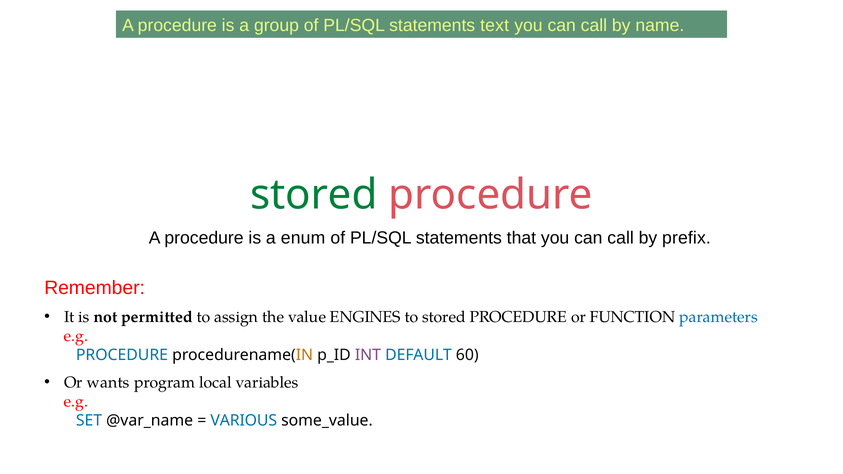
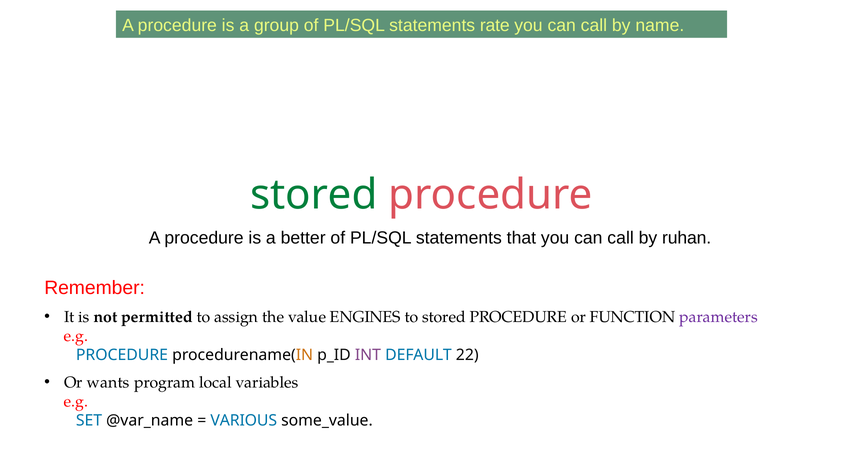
text: text -> rate (495, 25)
enum: enum -> better (303, 238)
prefix: prefix -> ruhan (687, 238)
parameters colour: blue -> purple (719, 317)
60: 60 -> 22 (467, 355)
